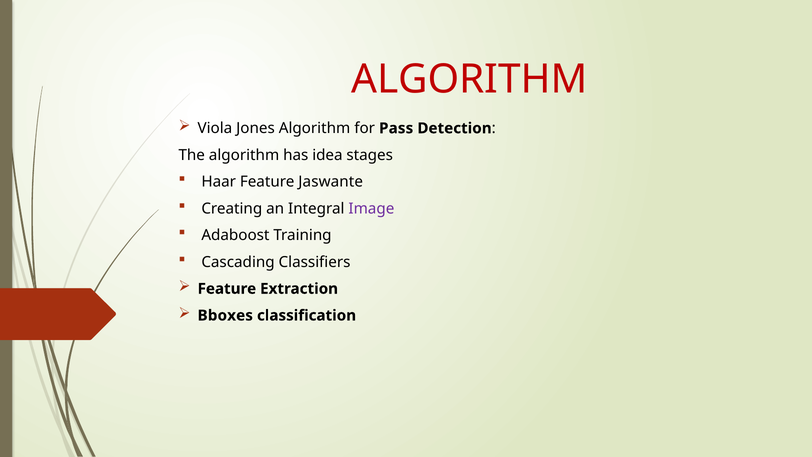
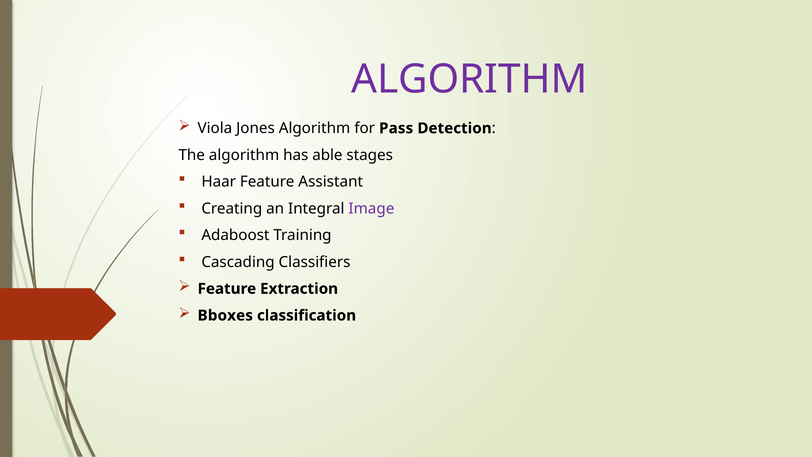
ALGORITHM colour: red -> purple (469, 79)
idea: idea -> able (327, 155)
Jaswante: Jaswante -> Assistant (331, 182)
